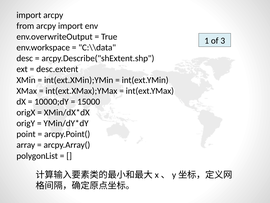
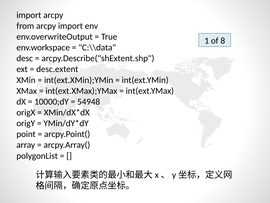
3: 3 -> 8 (223, 41)
15000: 15000 -> 54948 (89, 101)
